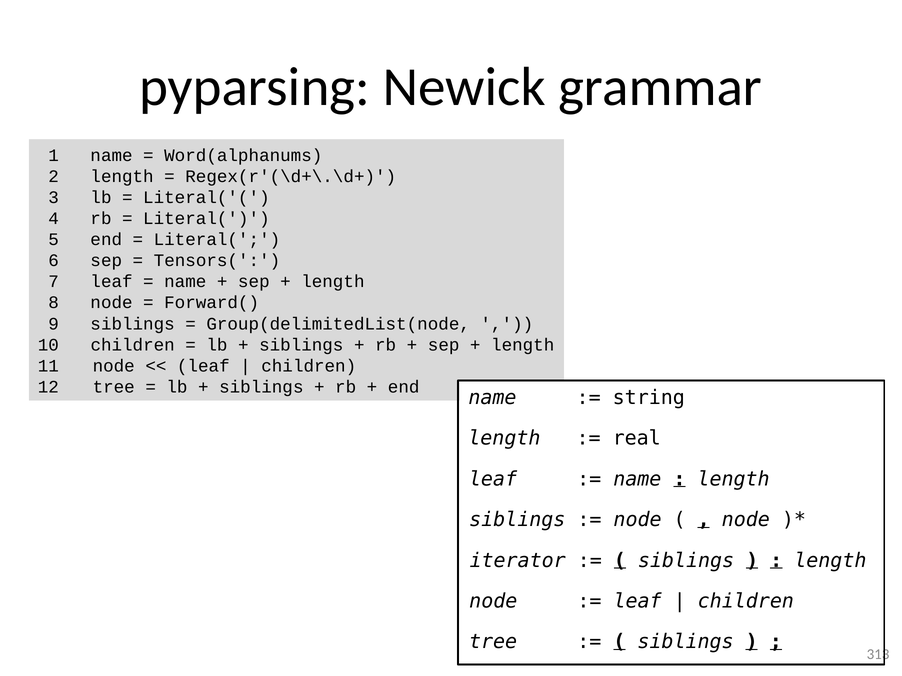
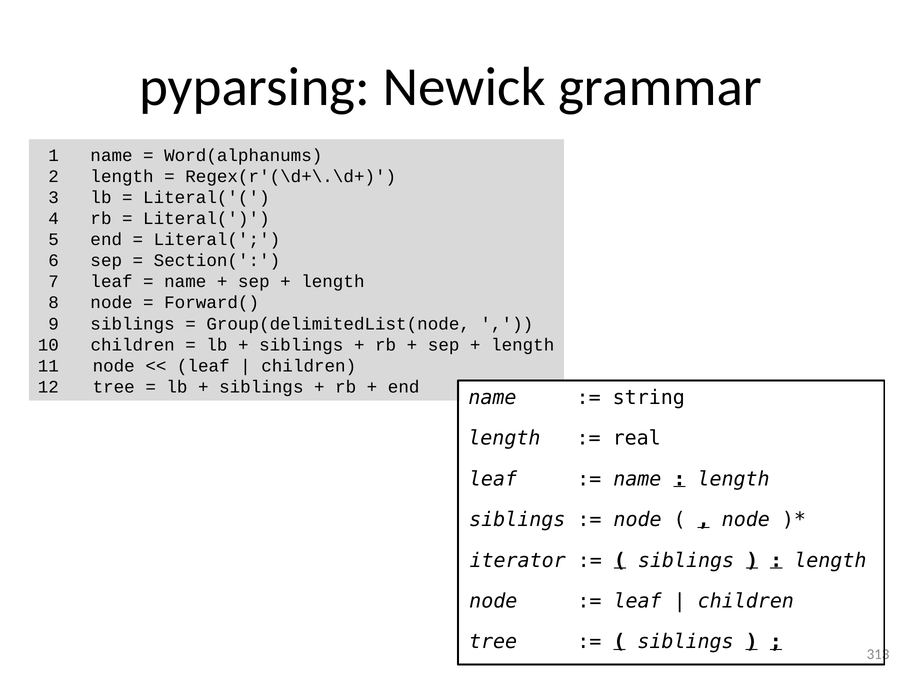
Tensors(: Tensors( -> Section( (217, 261)
